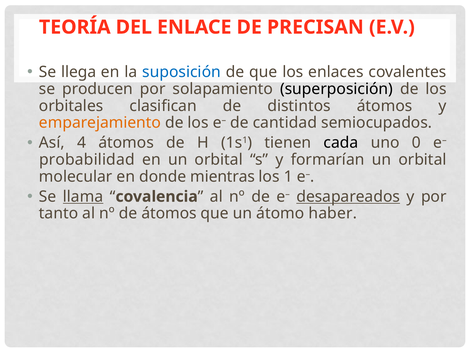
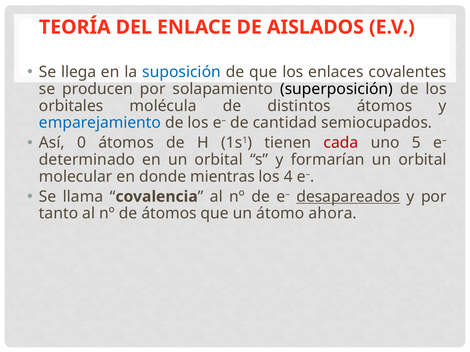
PRECISAN: PRECISAN -> AISLADOS (315, 27)
clasifican: clasifican -> molécula (163, 106)
emparejamiento colour: orange -> blue (100, 123)
4: 4 -> 0 (82, 143)
cada colour: black -> red (341, 143)
0: 0 -> 5 (416, 143)
probabilidad: probabilidad -> determinado (87, 160)
1: 1 -> 4 (288, 177)
llama underline: present -> none (83, 197)
haber: haber -> ahora (333, 214)
